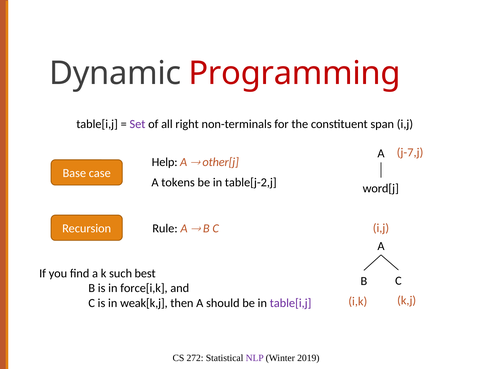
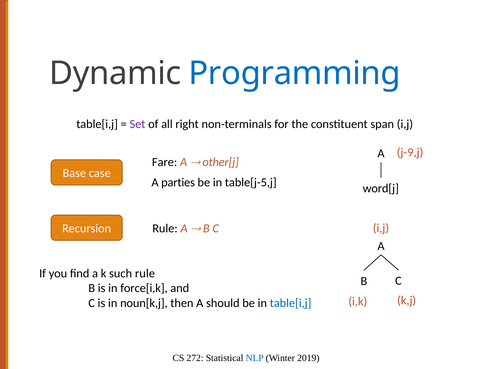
Programming colour: red -> blue (295, 73)
j-7,j: j-7,j -> j-9,j (410, 152)
Help: Help -> Fare (165, 162)
tokens: tokens -> parties (178, 182)
table[j-2,j: table[j-2,j -> table[j-5,j (251, 182)
such best: best -> rule (145, 273)
weak[k,j: weak[k,j -> noun[k,j (144, 303)
table[i,j colour: purple -> blue (291, 303)
NLP colour: purple -> blue (255, 358)
